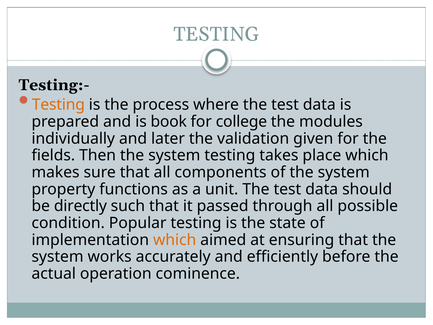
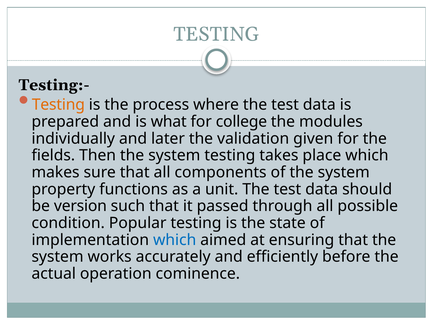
book: book -> what (169, 122)
directly: directly -> version (80, 206)
which colour: orange -> blue (175, 240)
